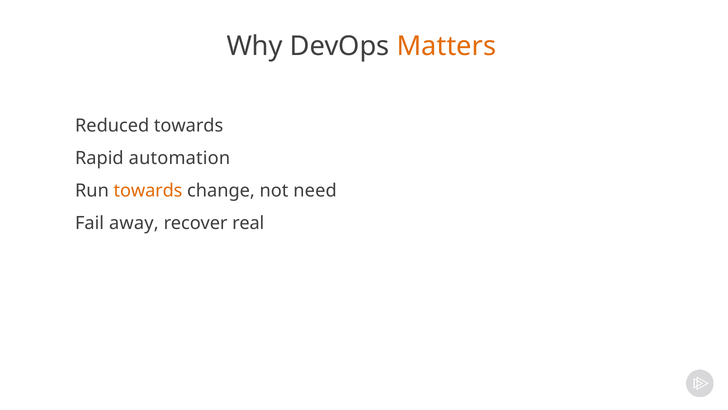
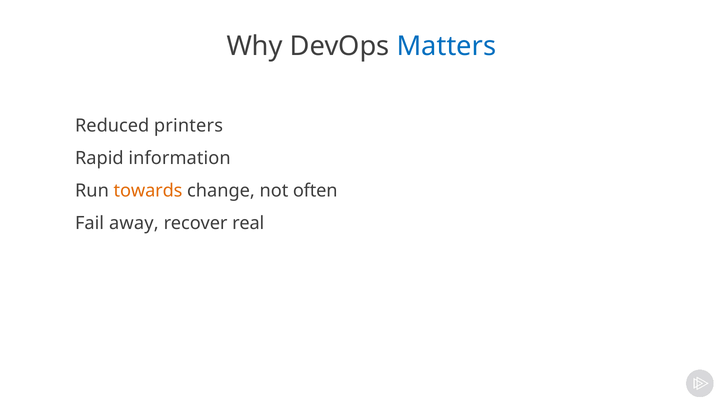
Matters colour: orange -> blue (446, 46)
Reduced towards: towards -> printers (188, 126)
automation: automation -> information (180, 158)
need: need -> often (315, 191)
